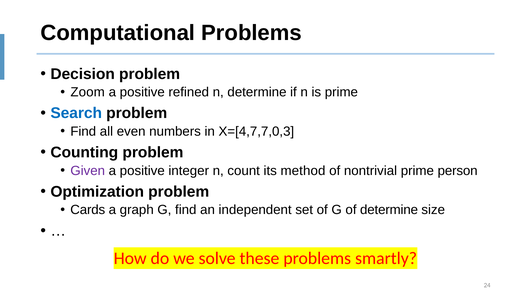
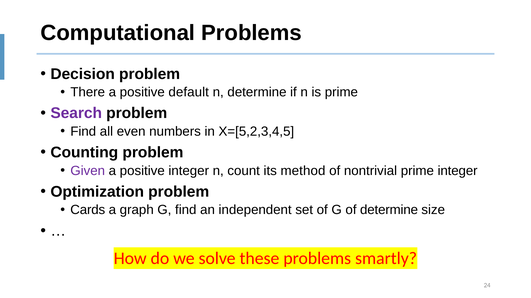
Zoom: Zoom -> There (88, 92)
refined: refined -> default (189, 92)
Search colour: blue -> purple (76, 113)
X=[4,7,7,0,3: X=[4,7,7,0,3 -> X=[5,2,3,4,5 (256, 132)
prime person: person -> integer (458, 171)
